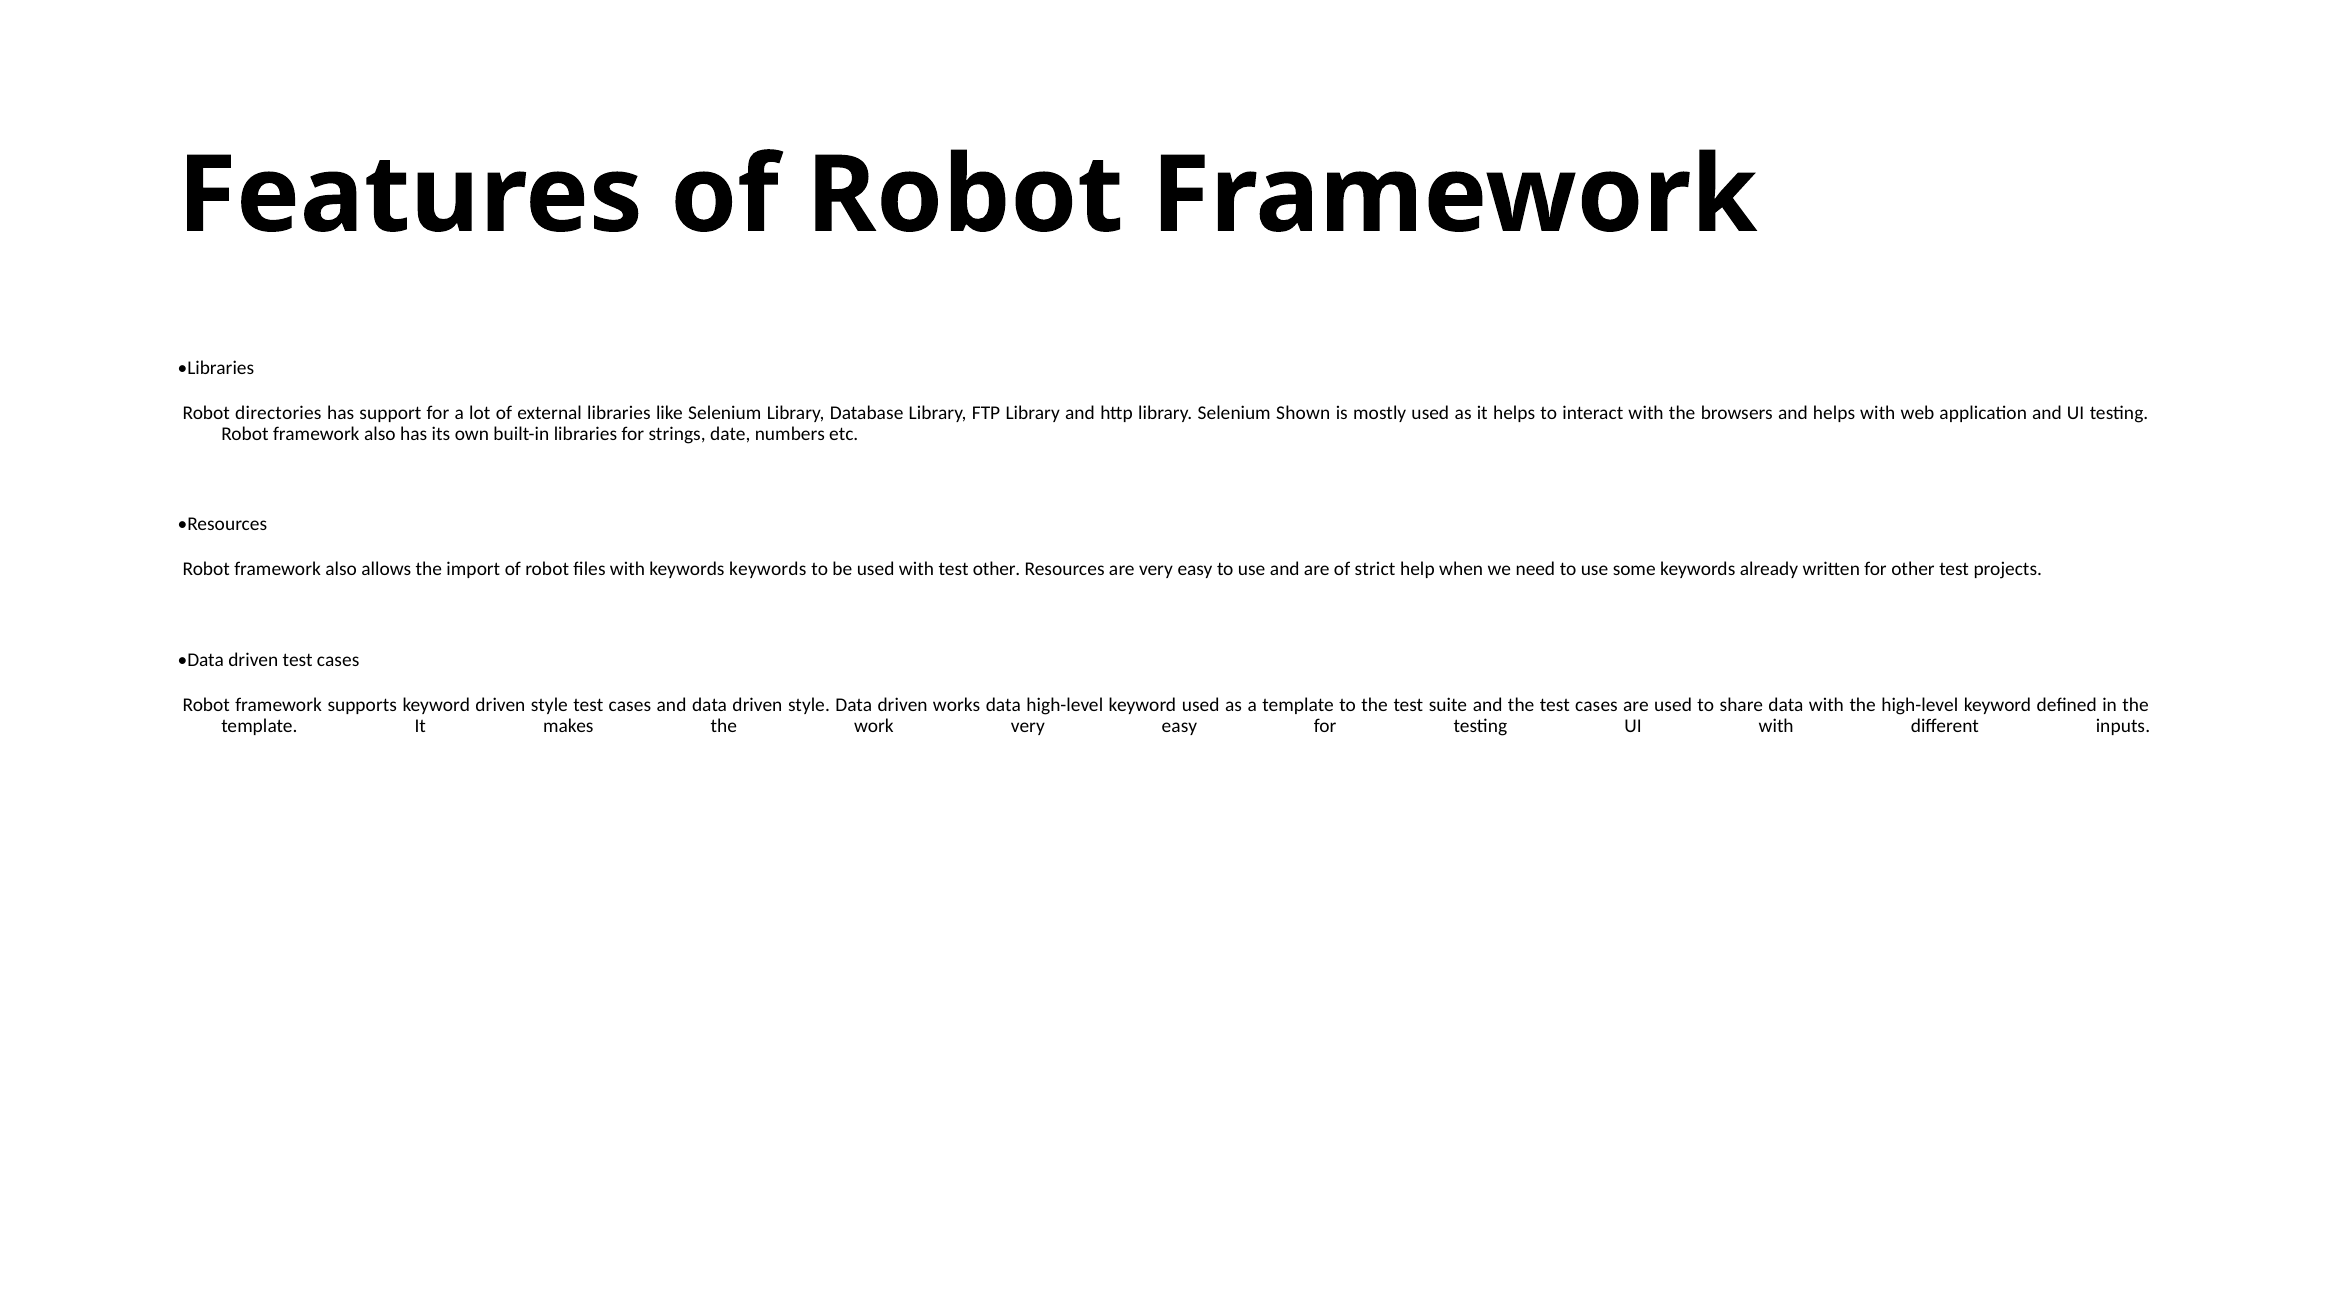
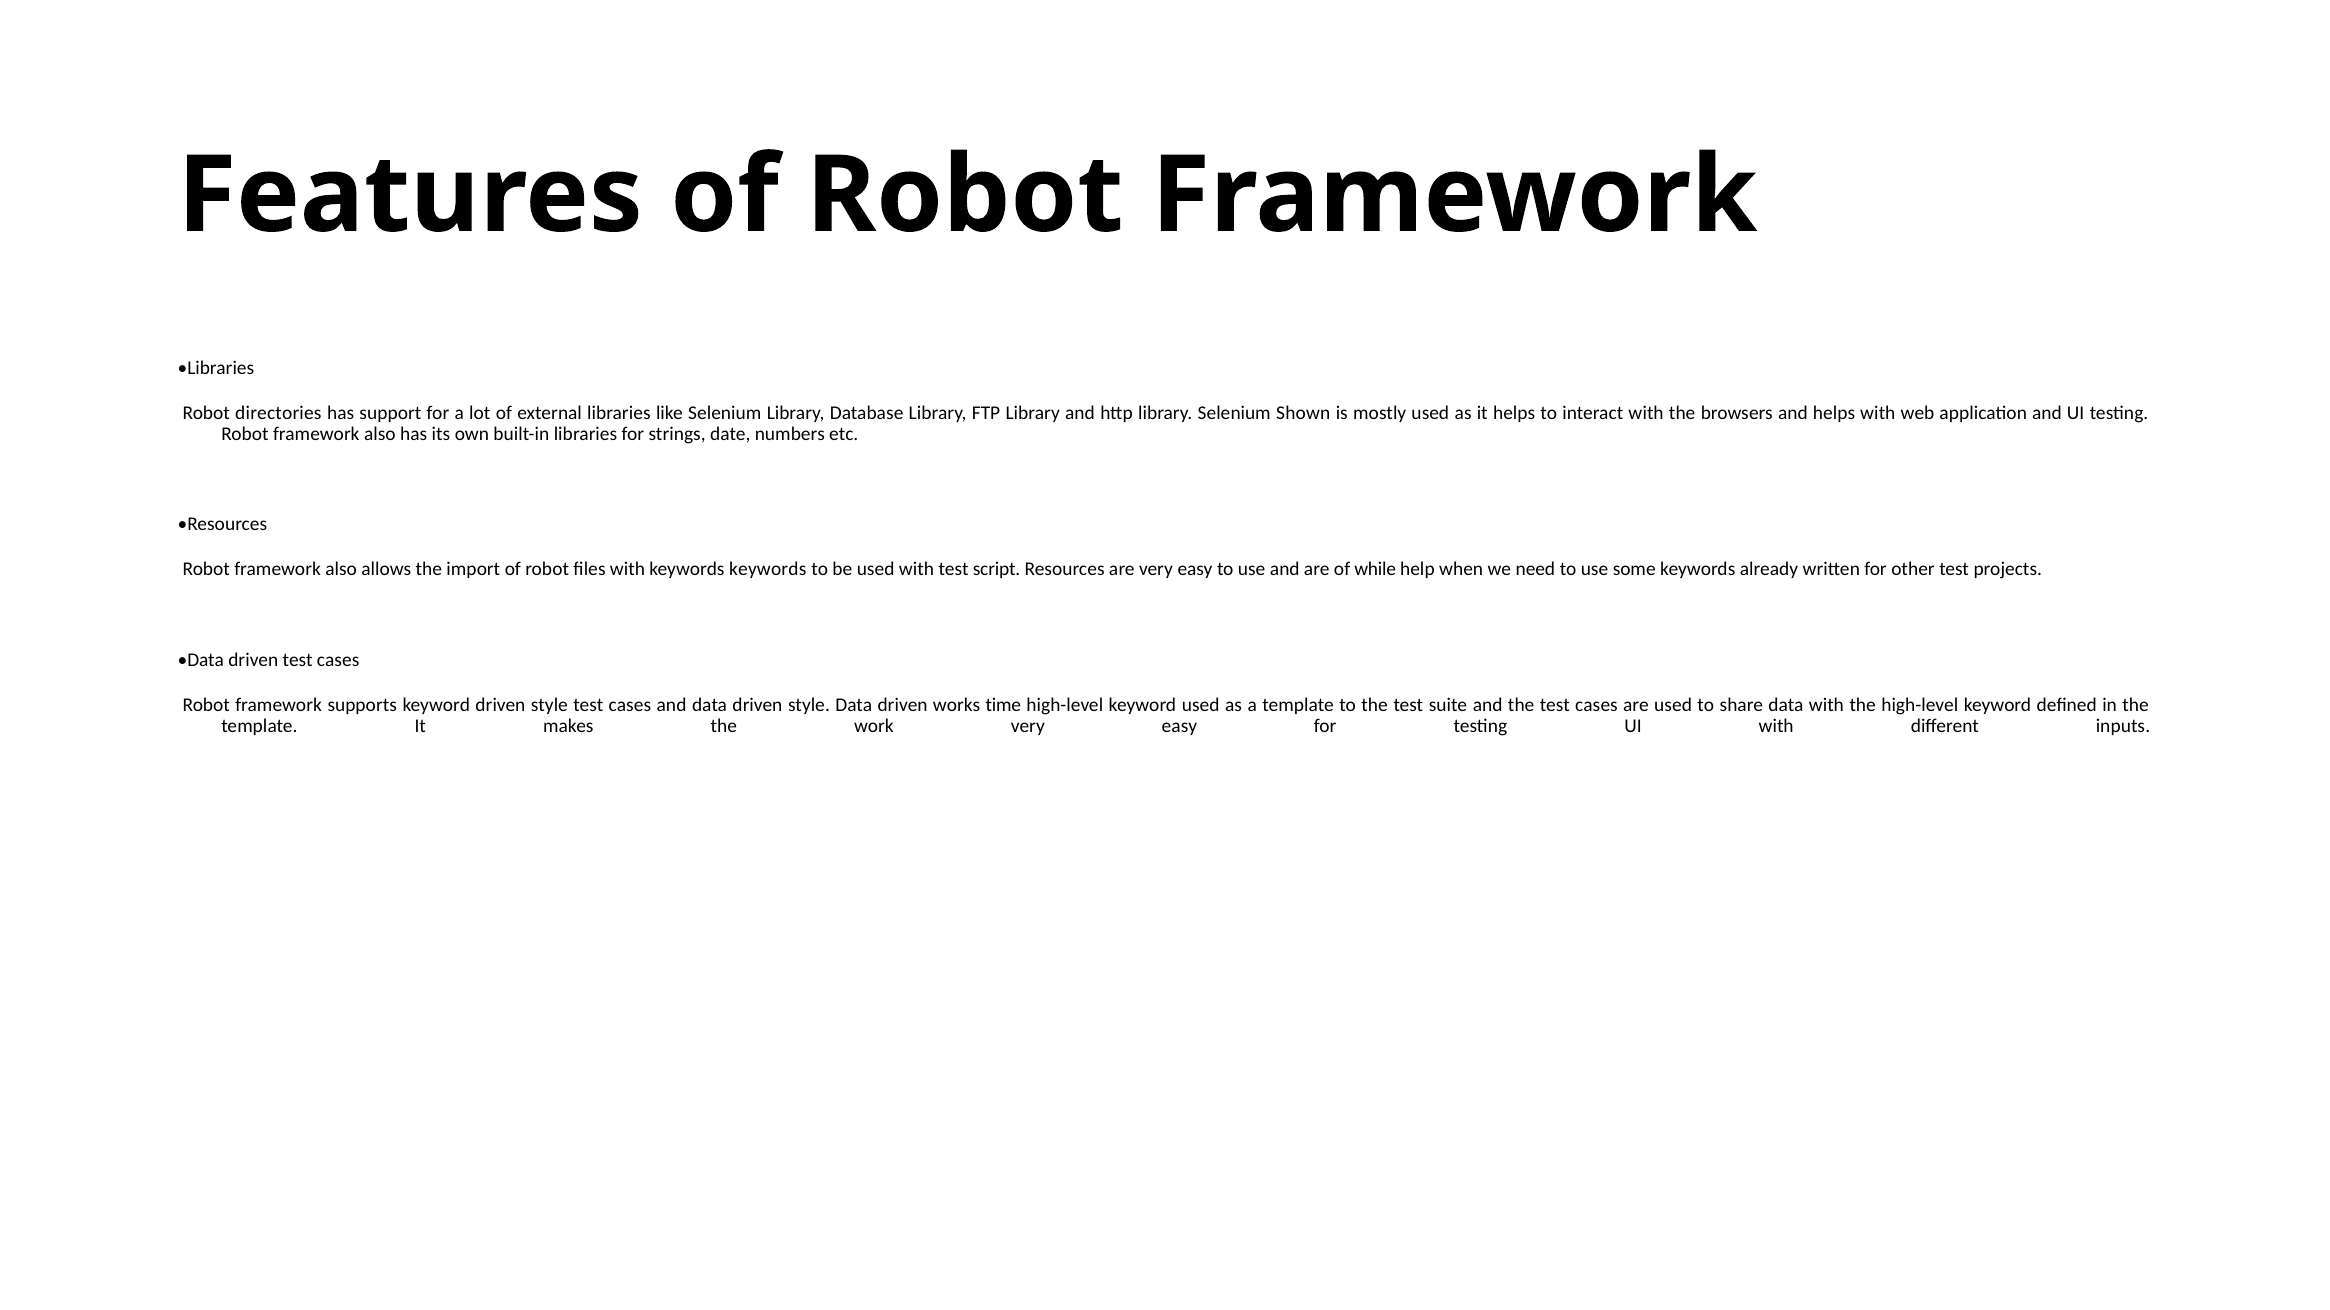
test other: other -> script (997, 570)
strict: strict -> while (1375, 570)
works data: data -> time (1003, 705)
